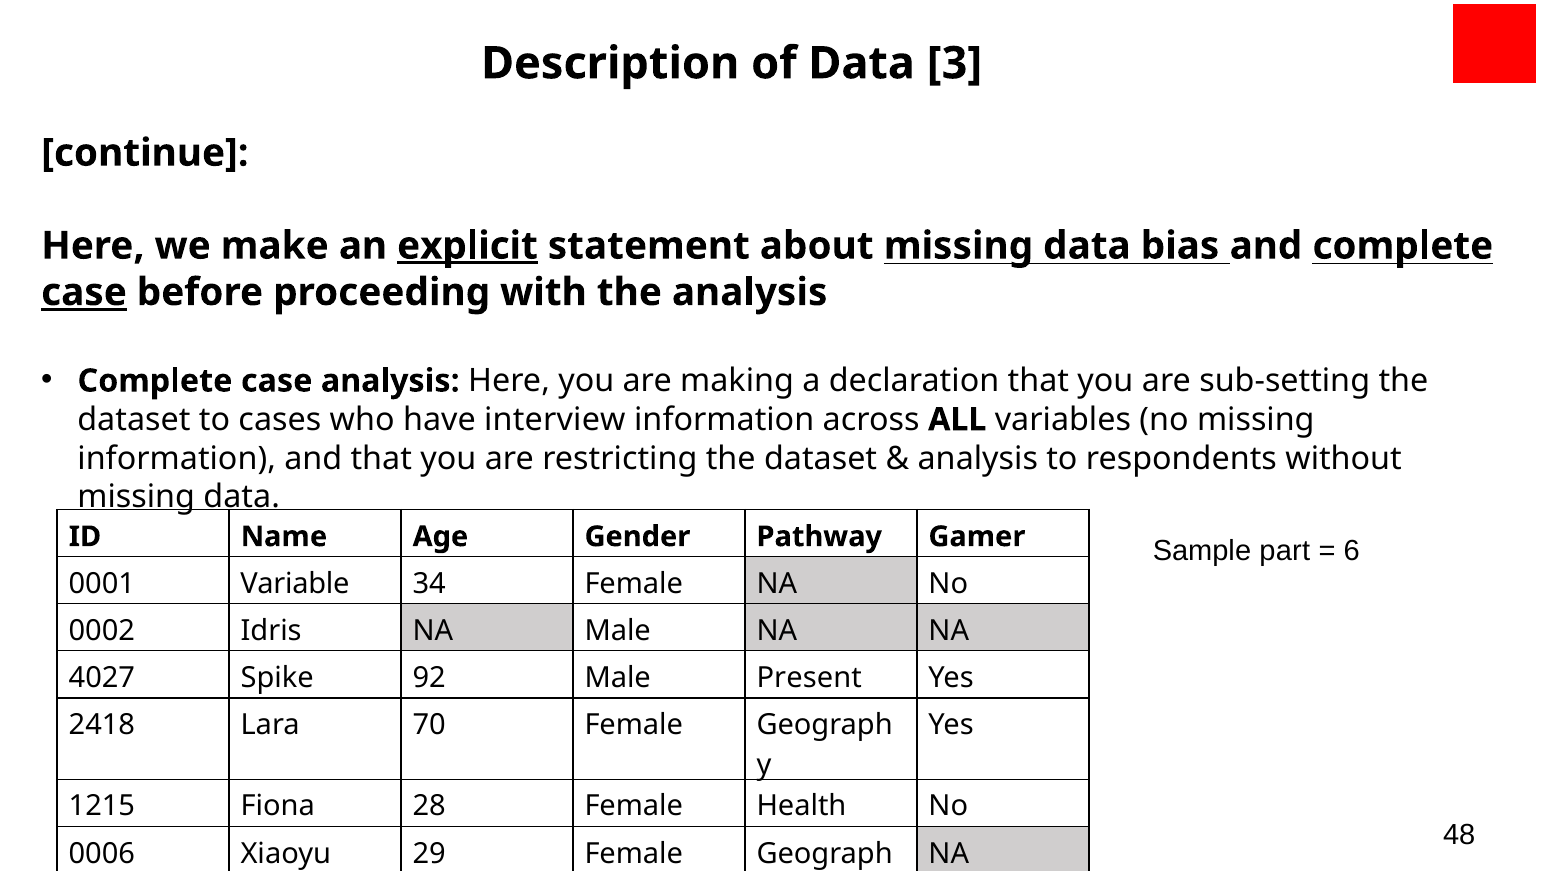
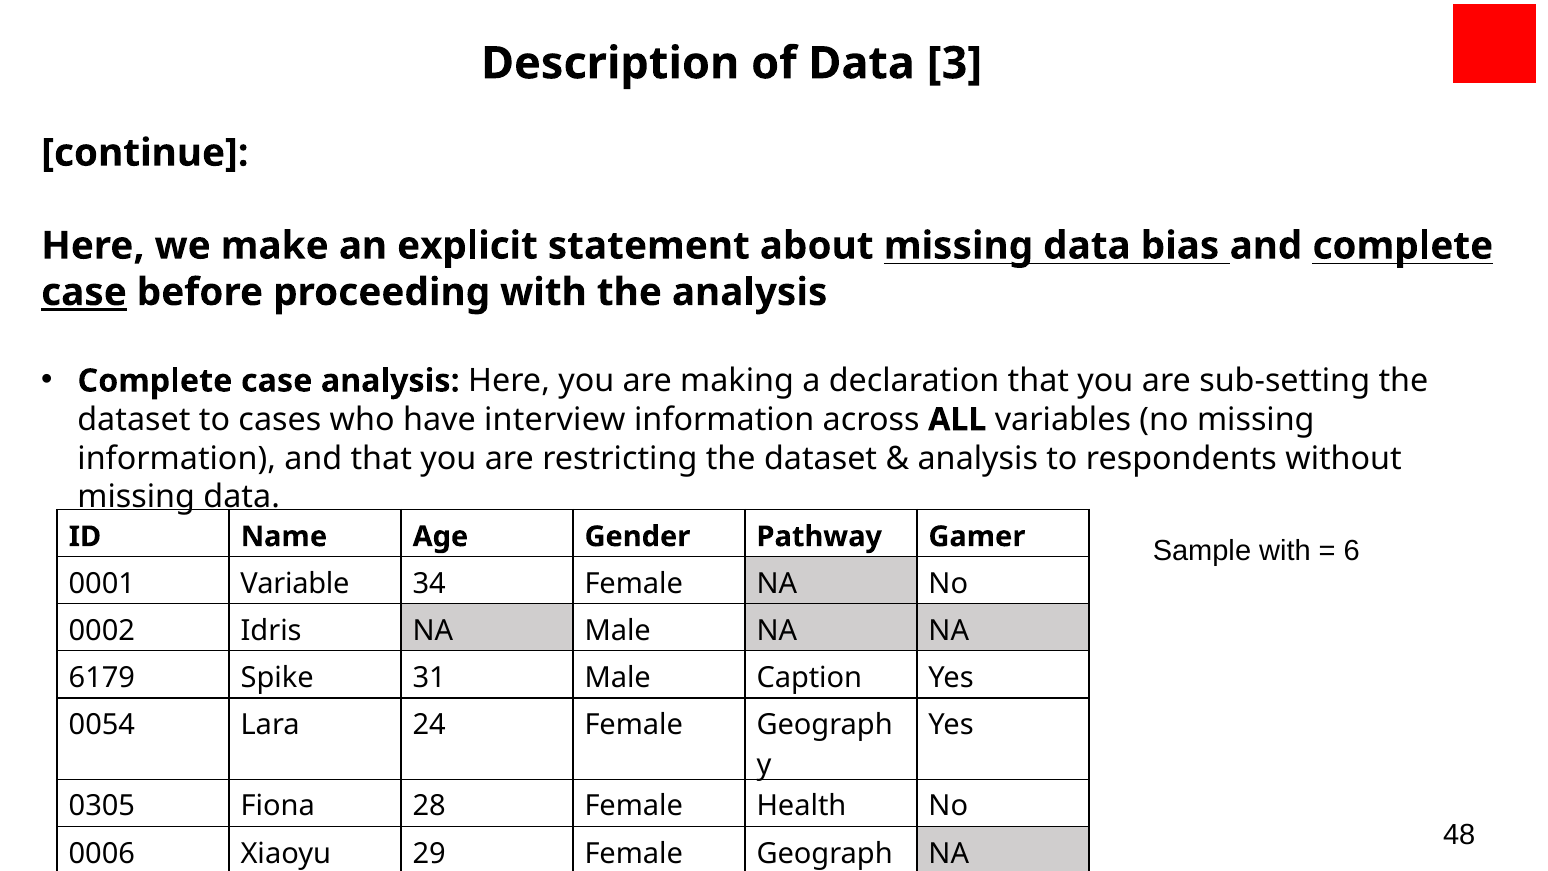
explicit underline: present -> none (467, 246)
Sample part: part -> with (1285, 551)
4027: 4027 -> 6179 (102, 678)
92: 92 -> 31 (429, 678)
Present: Present -> Caption (809, 678)
2418: 2418 -> 0054 (102, 725)
70: 70 -> 24 (429, 725)
1215: 1215 -> 0305 (102, 806)
